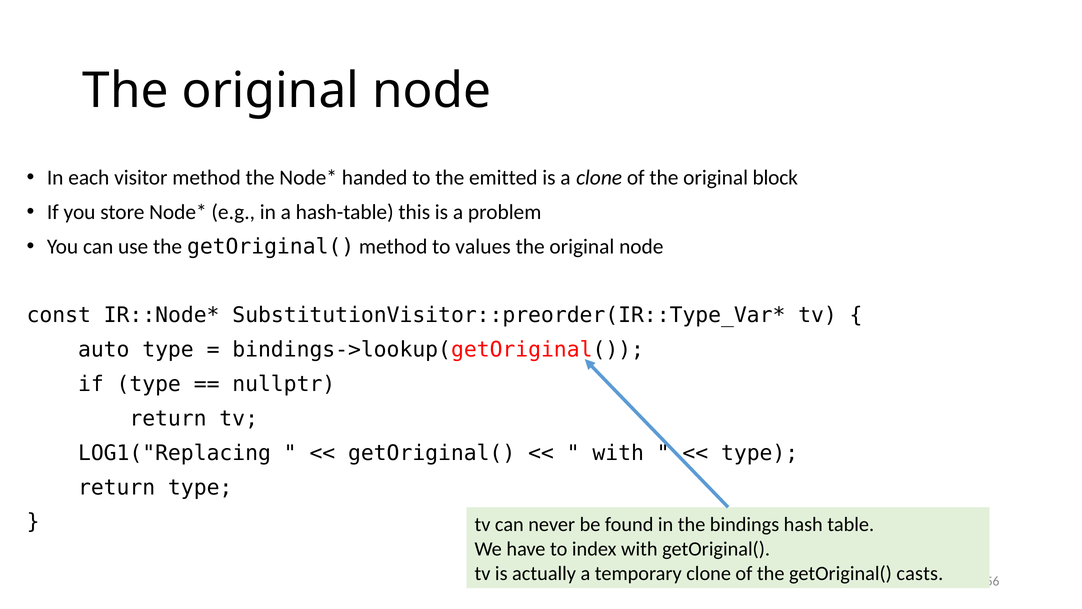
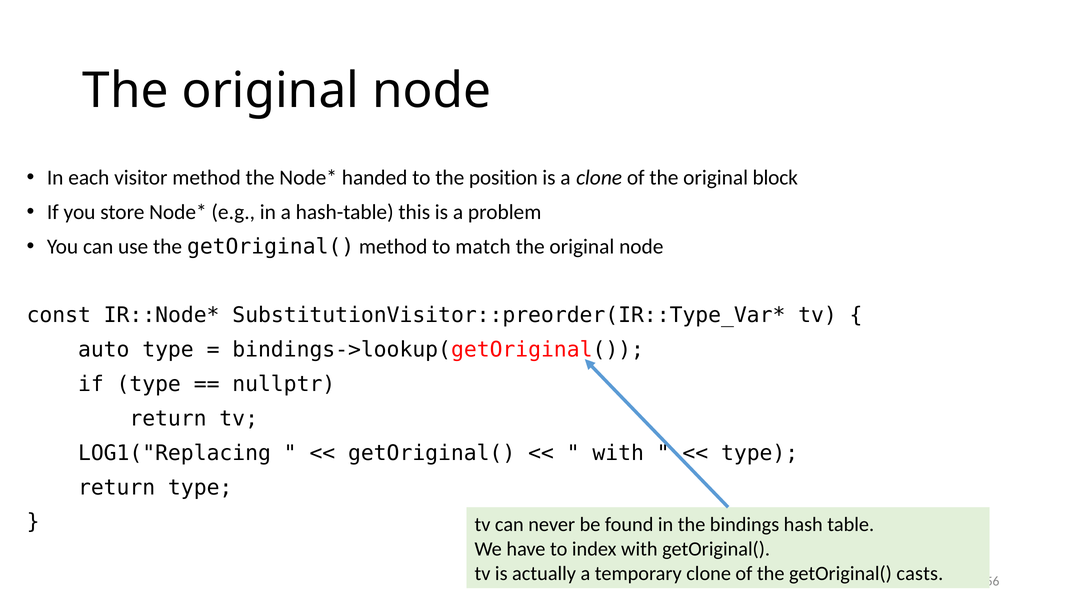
emitted: emitted -> position (503, 178)
values: values -> match (483, 246)
